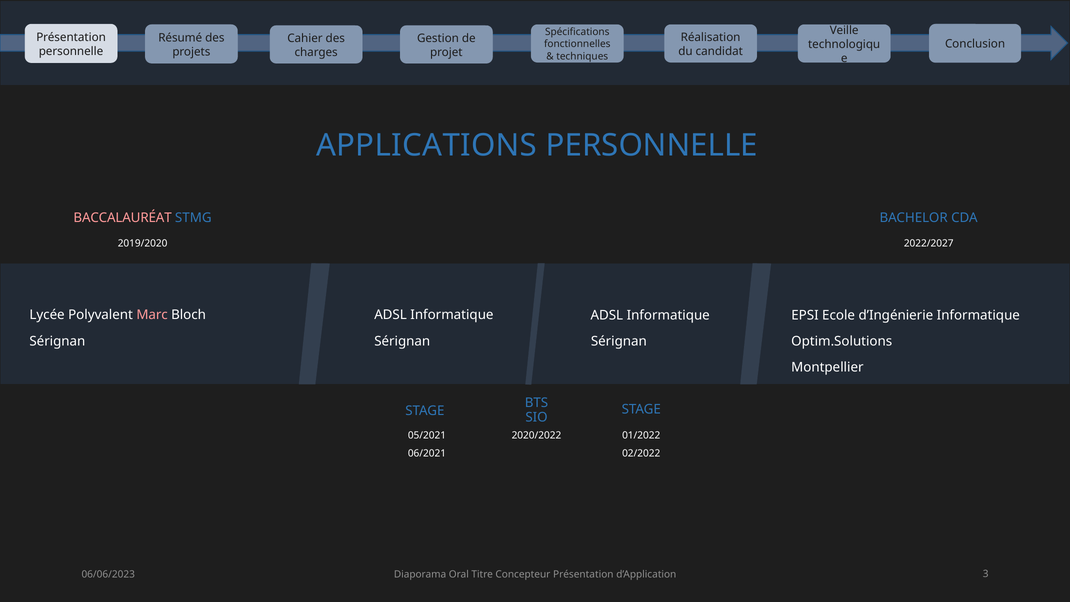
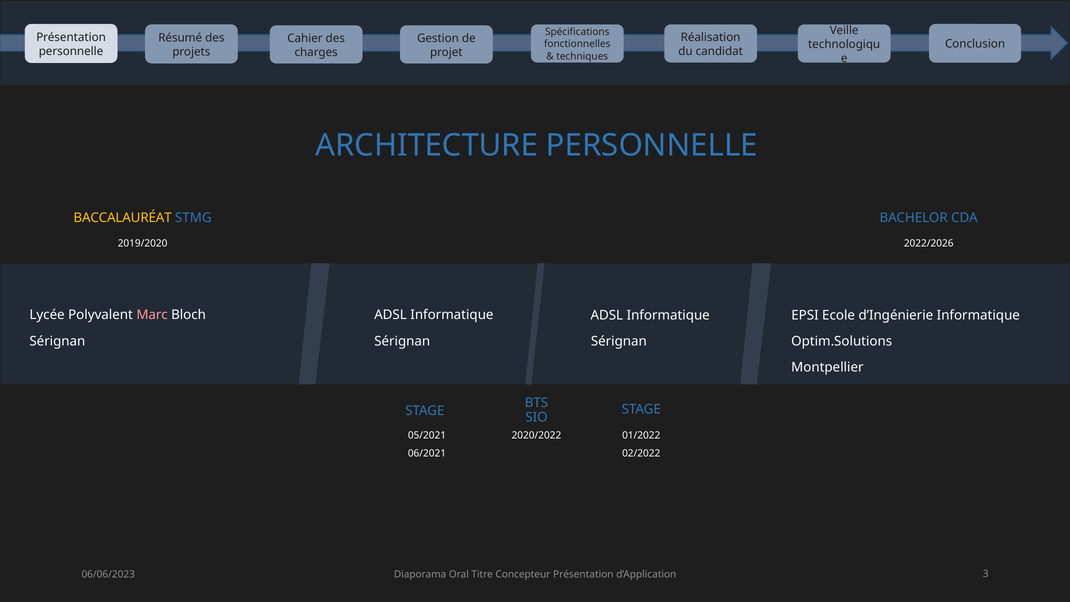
APPLICATIONS: APPLICATIONS -> ARCHITECTURE (427, 145)
BACCALAURÉAT colour: pink -> yellow (123, 218)
2022/2027: 2022/2027 -> 2022/2026 (929, 243)
